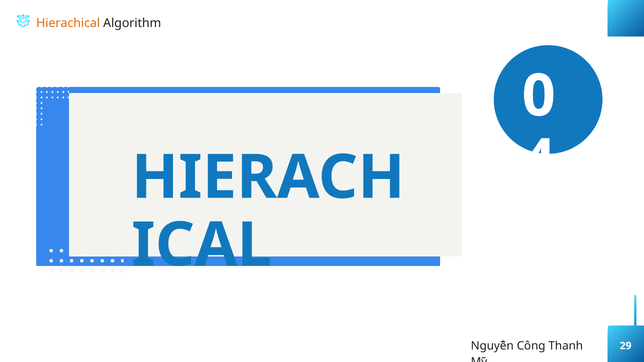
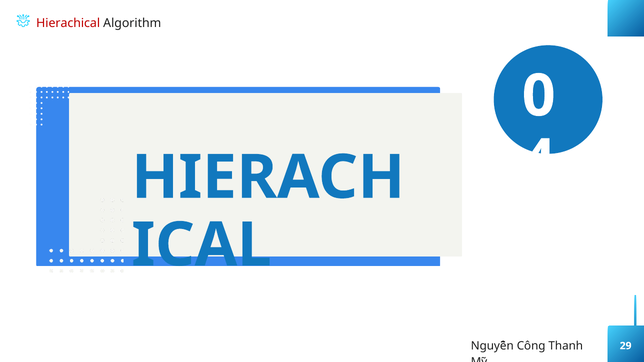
Hierachical colour: orange -> red (68, 23)
